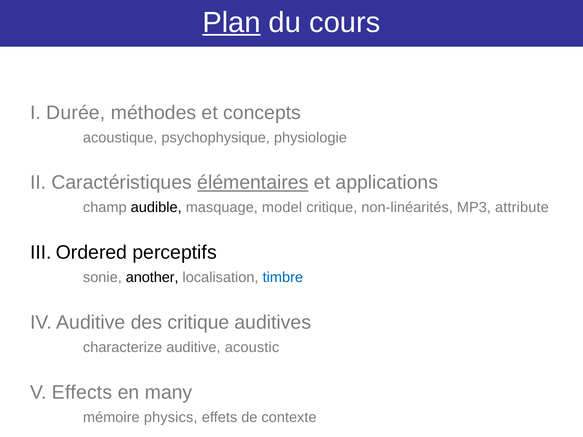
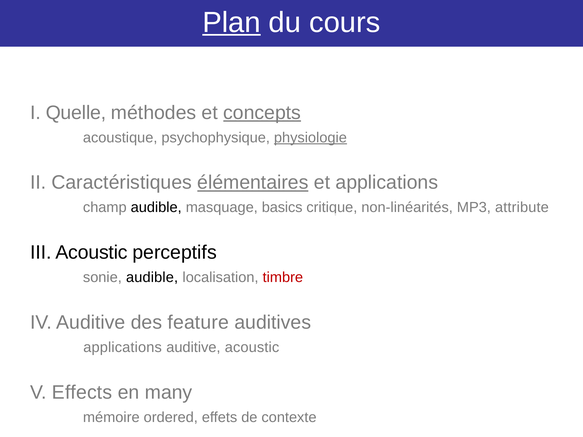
Durée: Durée -> Quelle (76, 113)
concepts underline: none -> present (262, 113)
physiologie underline: none -> present (310, 138)
model: model -> basics (282, 208)
III Ordered: Ordered -> Acoustic (92, 253)
sonie another: another -> audible (152, 278)
timbre colour: blue -> red (283, 278)
des critique: critique -> feature (198, 323)
characterize: characterize -> applications (123, 348)
physics: physics -> ordered (171, 417)
